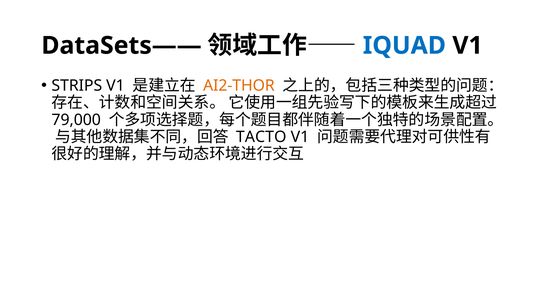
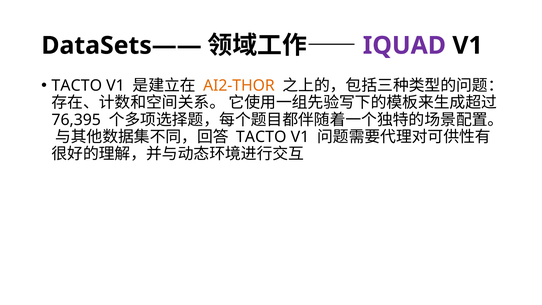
IQUAD colour: blue -> purple (404, 46)
STRIPS: STRIPS -> TACTO (77, 86)
79,000: 79,000 -> 76,395 (76, 120)
